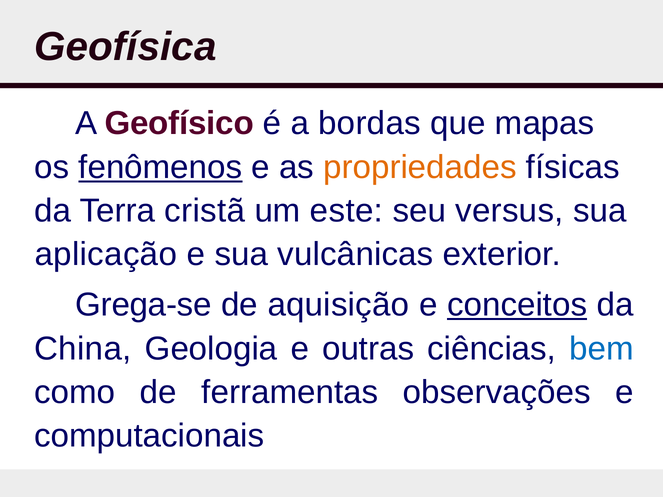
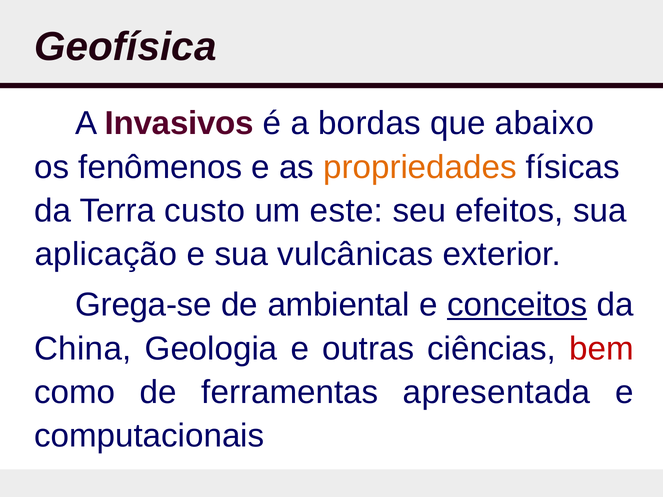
Geofísico: Geofísico -> Invasivos (179, 123)
mapas: mapas -> abaixo (544, 123)
fenômenos underline: present -> none (160, 167)
cristã: cristã -> custo (205, 211)
versus: versus -> efeitos (509, 211)
aquisição: aquisição -> ambiental (339, 305)
bem colour: blue -> red (601, 349)
observações: observações -> apresentada (497, 393)
